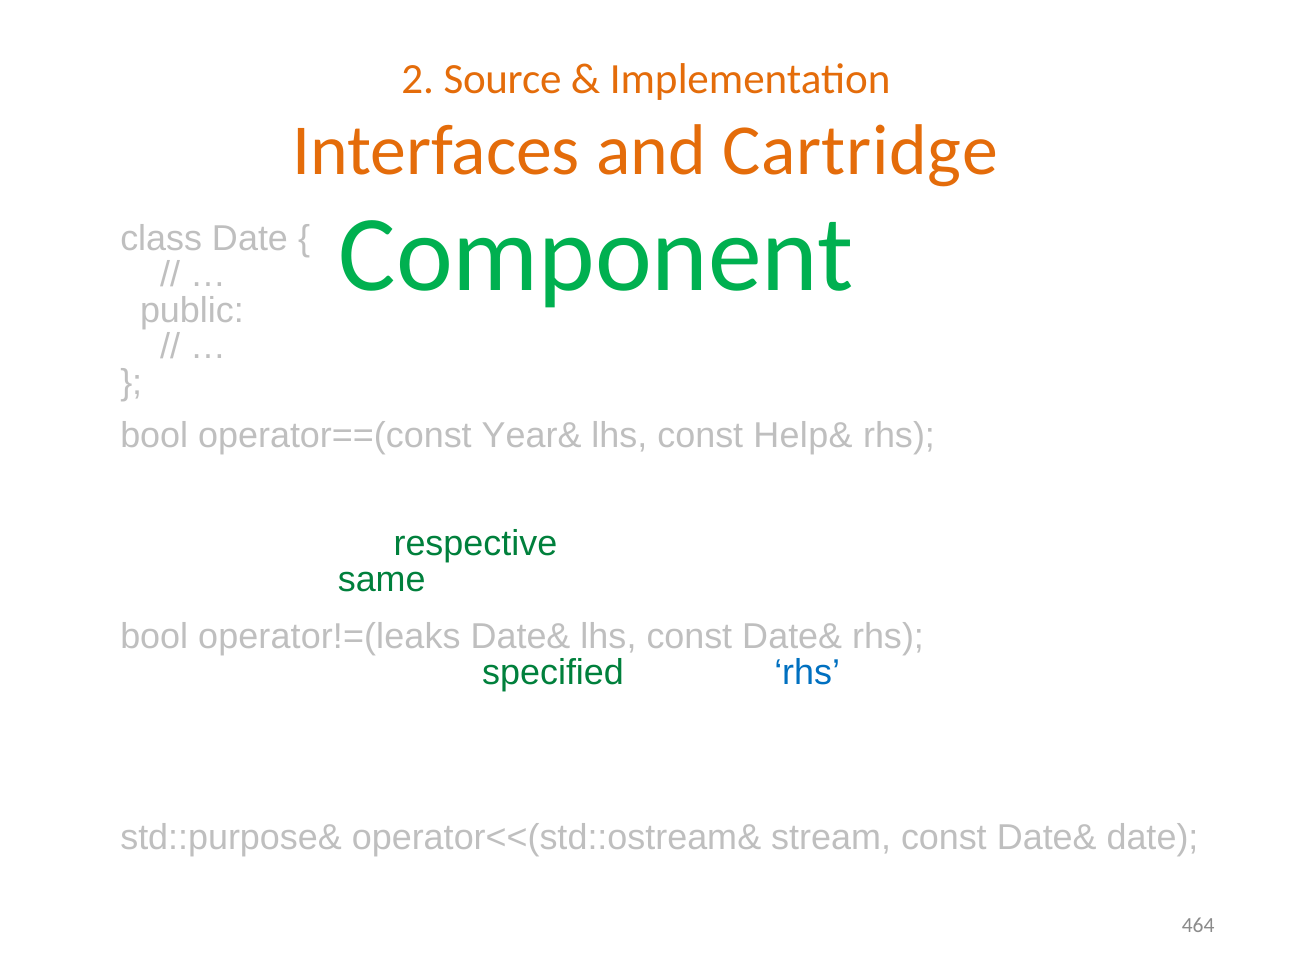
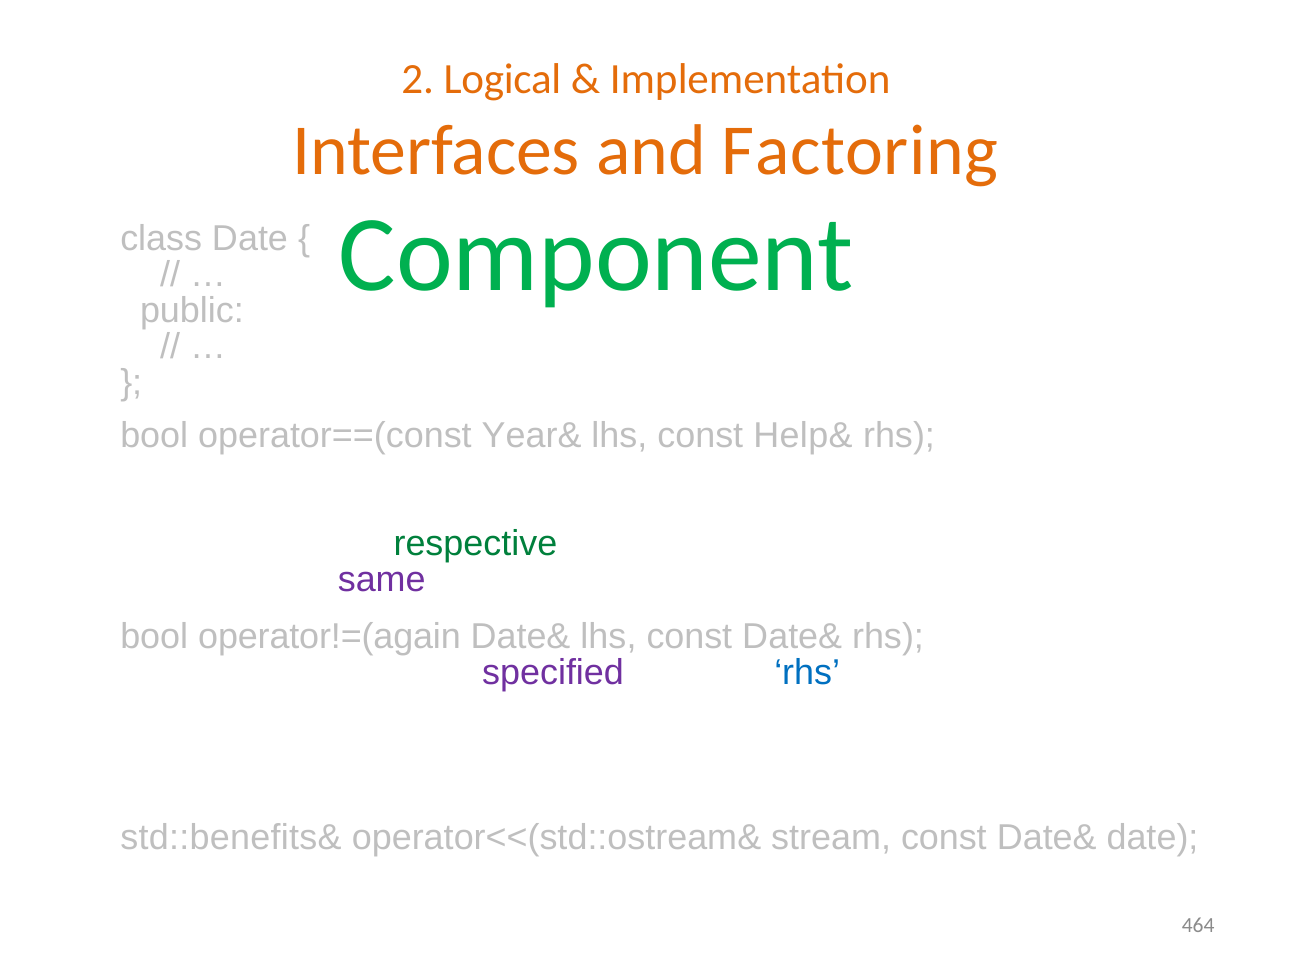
Source: Source -> Logical (503, 79)
Cartridge: Cartridge -> Factoring (860, 150)
same colour: green -> purple (382, 580)
operator!=(leaks: operator!=(leaks -> operator!=(again (329, 637)
specified colour: green -> purple (553, 673)
std::purpose&: std::purpose& -> std::benefits& (231, 838)
